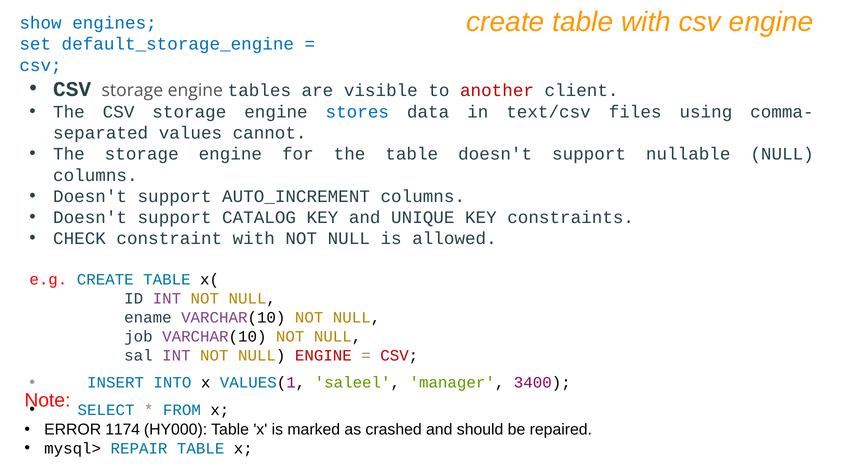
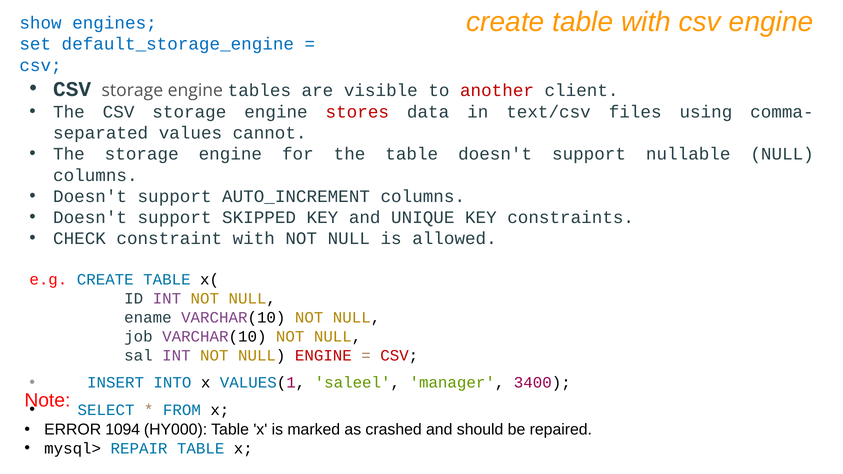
stores colour: blue -> red (357, 112)
CATALOG: CATALOG -> SKIPPED (259, 218)
1174: 1174 -> 1094 (123, 430)
